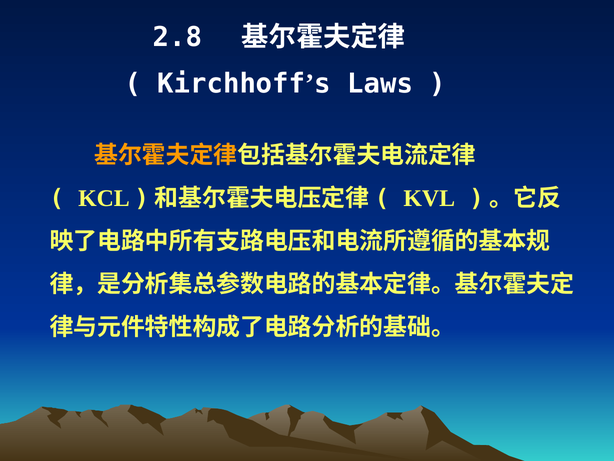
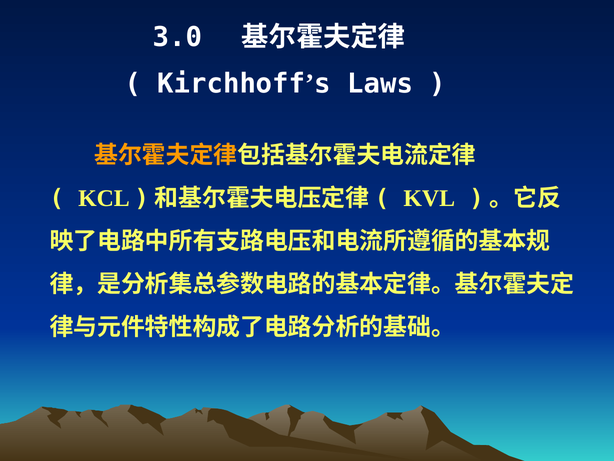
2.8: 2.8 -> 3.0 (177, 37)
